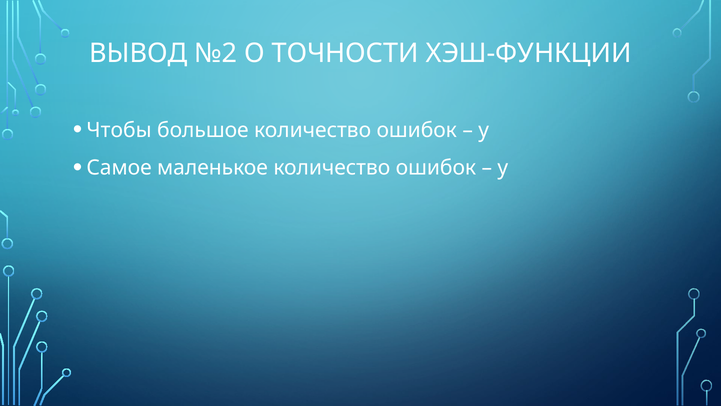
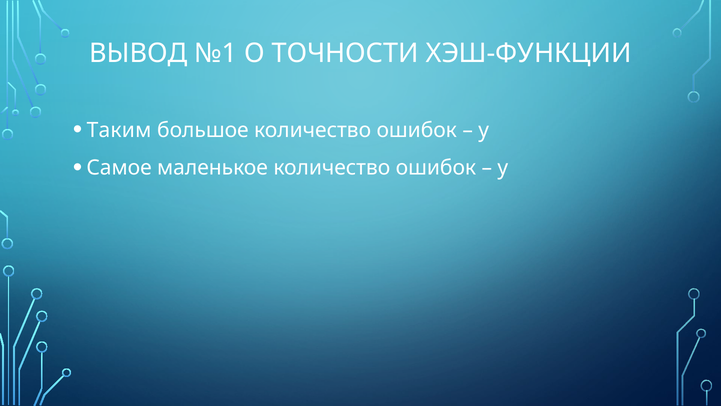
№2: №2 -> №1 (216, 53)
Чтобы: Чтобы -> Таким (119, 130)
